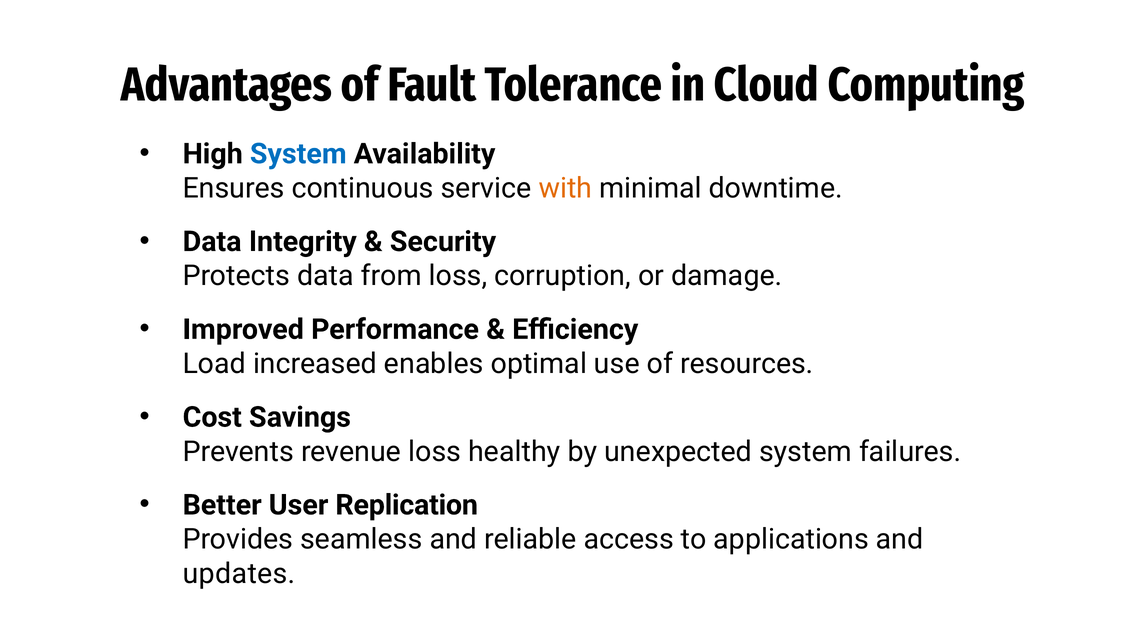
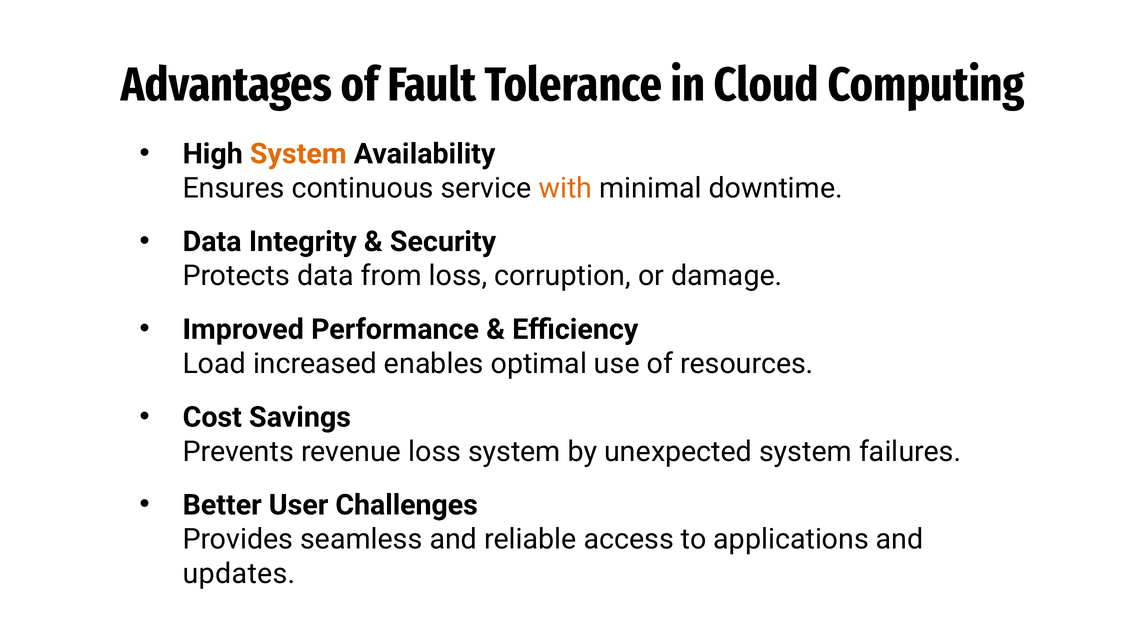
System colour: blue -> orange (298, 154)
loss healthy: healthy -> system (514, 452)
Replication: Replication -> Challenges (407, 506)
